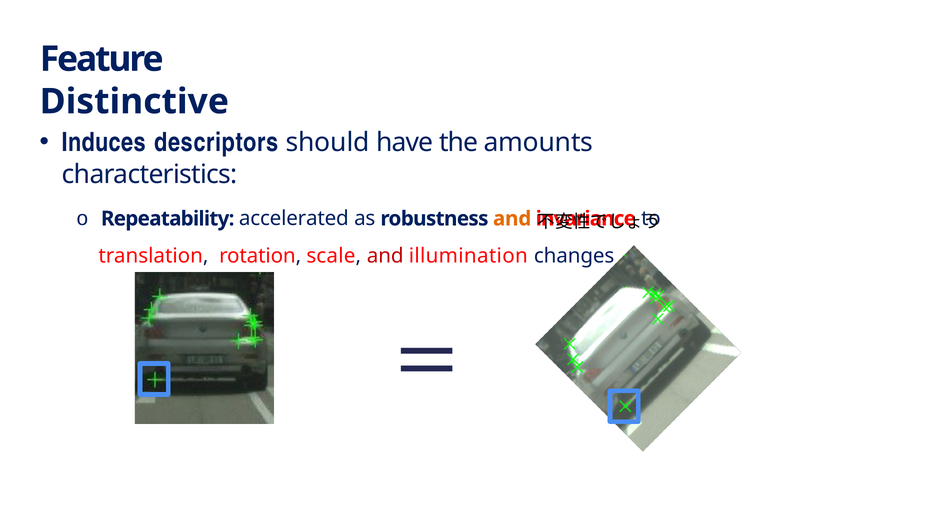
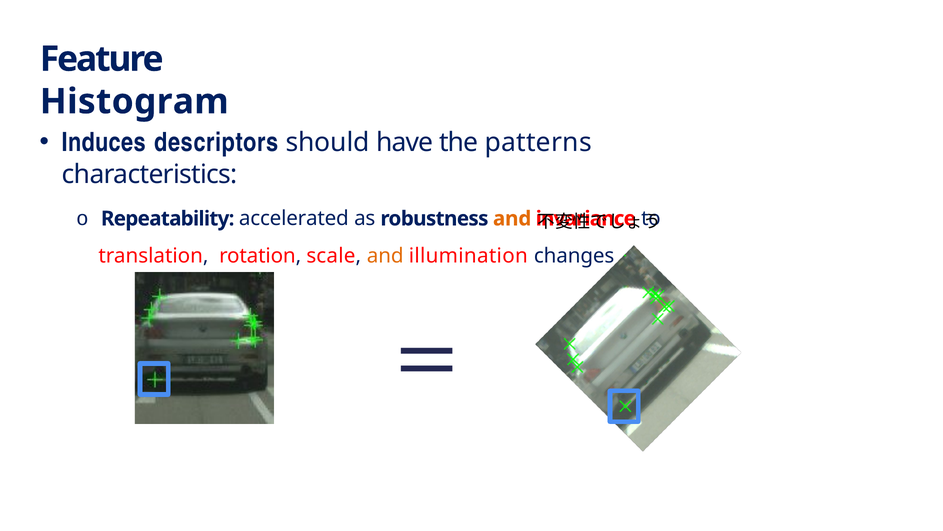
Distinctive: Distinctive -> Histogram (134, 101)
amounts: amounts -> patterns (538, 142)
and colour: red -> orange (385, 256)
